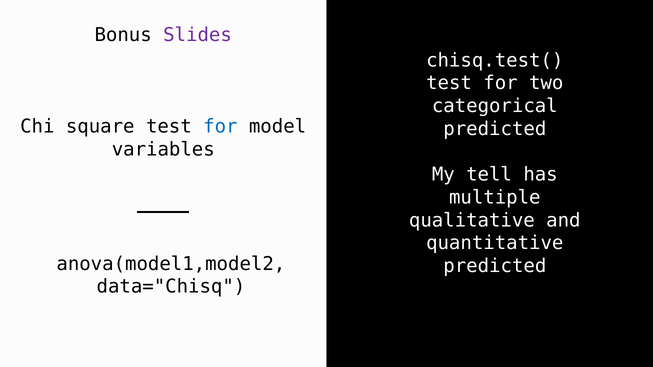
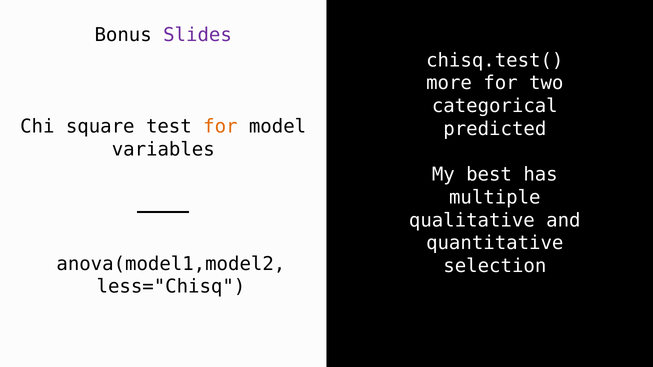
test: test -> more (449, 83)
for colour: blue -> orange (220, 126)
tell: tell -> best (489, 175)
predicted: predicted -> selection (495, 266)
data="Chisq: data="Chisq -> less="Chisq (171, 287)
